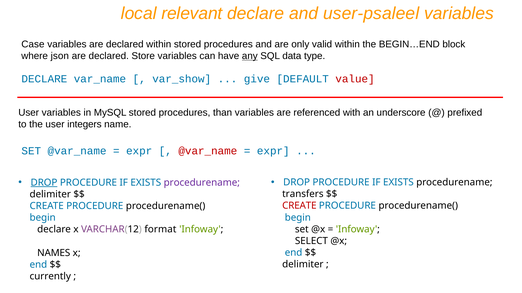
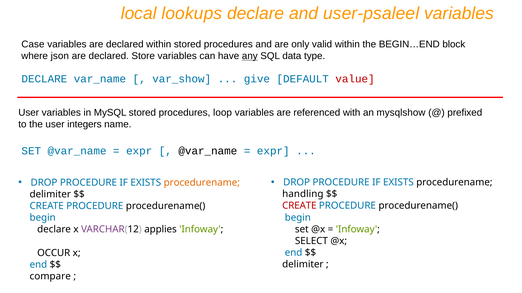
relevant: relevant -> lookups (192, 14)
than: than -> loop (223, 113)
underscore: underscore -> mysqlshow (401, 113)
@var_name colour: red -> black (208, 151)
DROP underline: present -> none (44, 183)
procedurename colour: purple -> orange (202, 183)
transfers: transfers -> handling (303, 194)
format: format -> applies (160, 230)
NAMES: NAMES -> OCCUR (54, 253)
currently: currently -> compare (50, 277)
